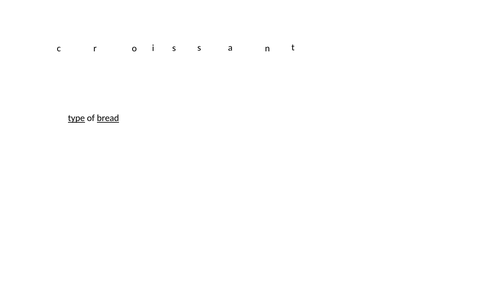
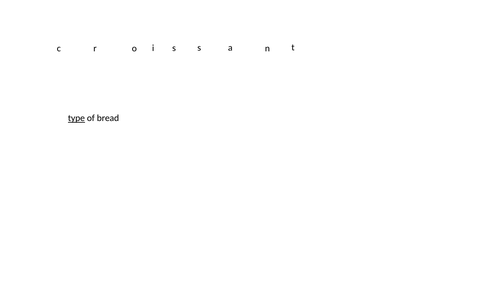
bread underline: present -> none (108, 118)
